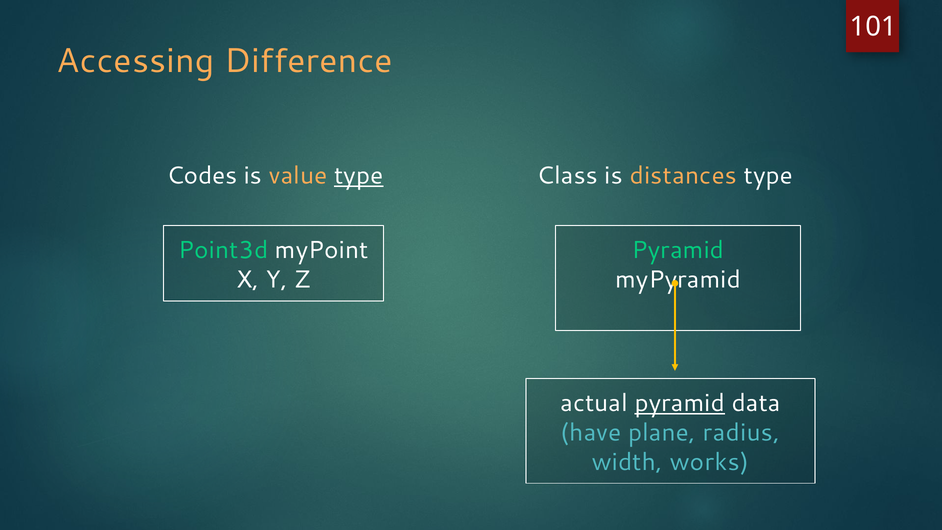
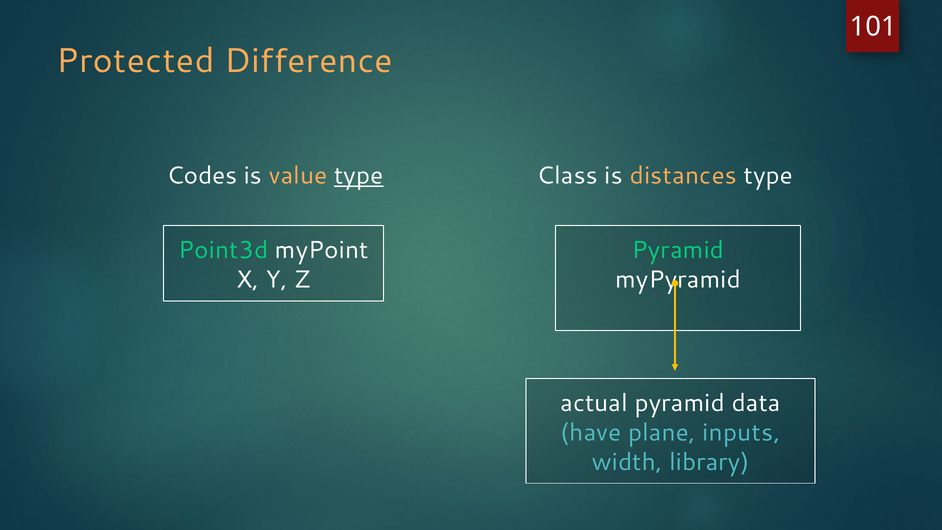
Accessing: Accessing -> Protected (135, 61)
pyramid underline: present -> none (680, 403)
radius: radius -> inputs (741, 432)
works: works -> library (709, 462)
